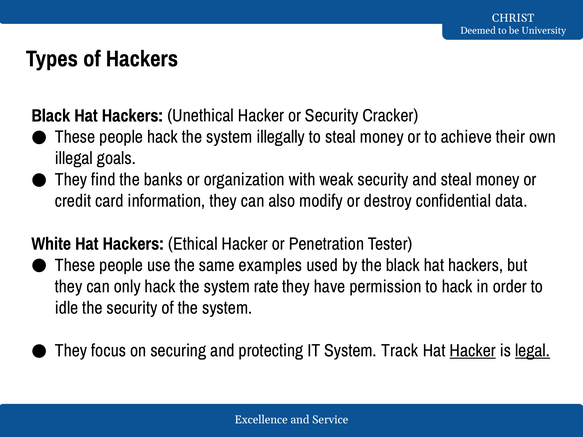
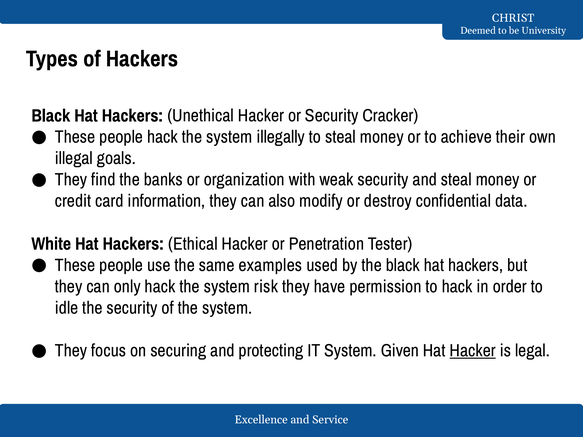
rate: rate -> risk (266, 287)
Track: Track -> Given (400, 351)
legal underline: present -> none (532, 351)
